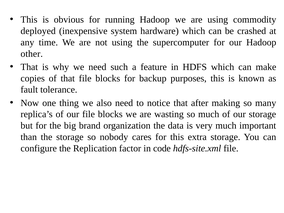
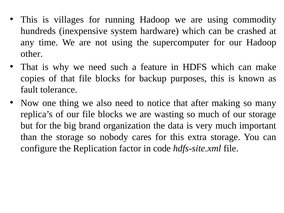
obvious: obvious -> villages (69, 20)
deployed: deployed -> hundreds (38, 31)
